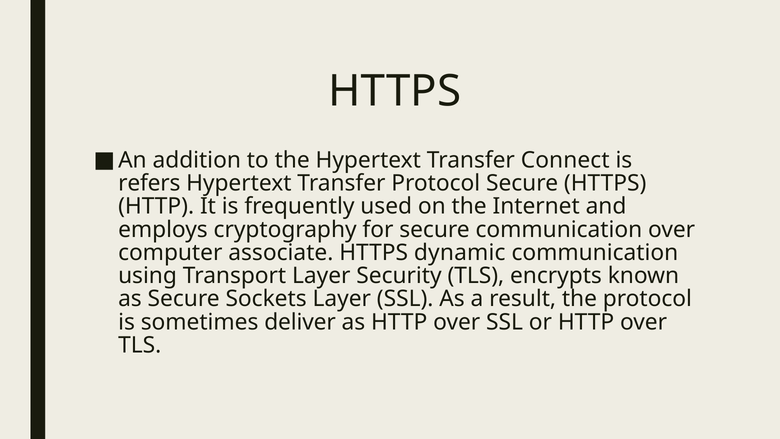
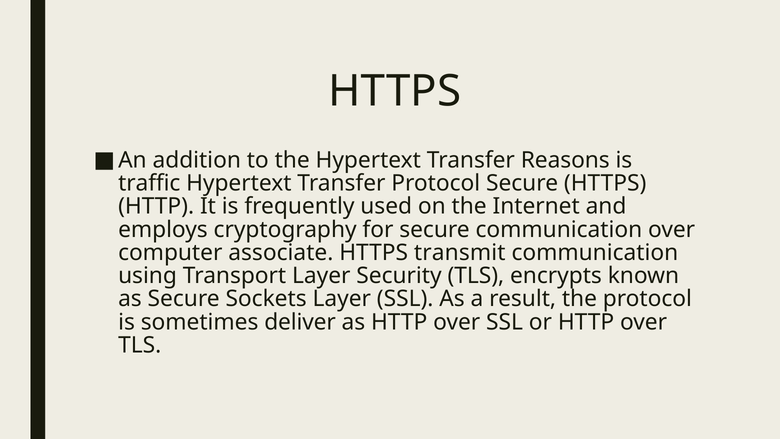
Connect: Connect -> Reasons (565, 160)
refers: refers -> traffic (149, 183)
dynamic: dynamic -> transmit (460, 253)
